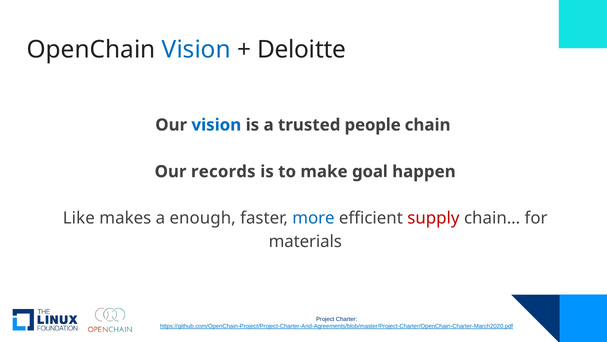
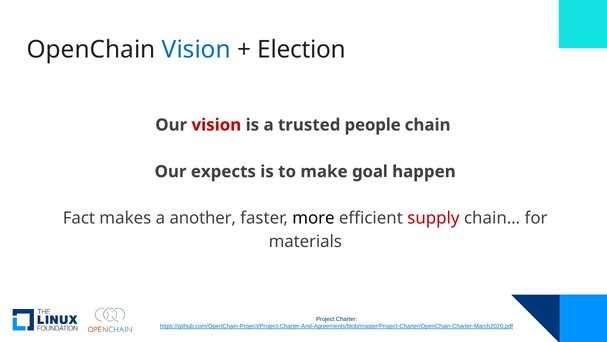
Deloitte: Deloitte -> Election (302, 50)
vision colour: blue -> red (216, 125)
records: records -> expects (223, 171)
Like: Like -> Fact (79, 218)
enough: enough -> another (203, 218)
more colour: blue -> black (313, 218)
